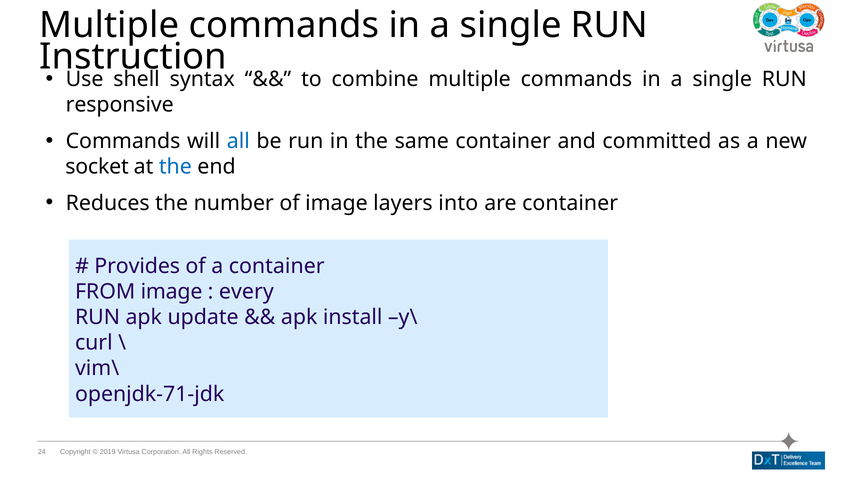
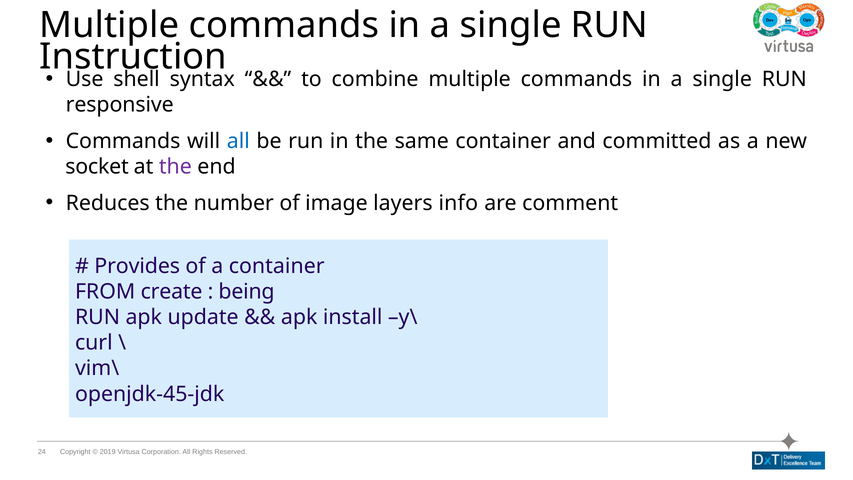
the colour: blue -> purple (175, 167)
into: into -> info (458, 203)
are container: container -> comment (570, 203)
FROM image: image -> create (172, 292)
every: every -> being (247, 292)
openjdk-71-jdk: openjdk-71-jdk -> openjdk-45-jdk (150, 394)
